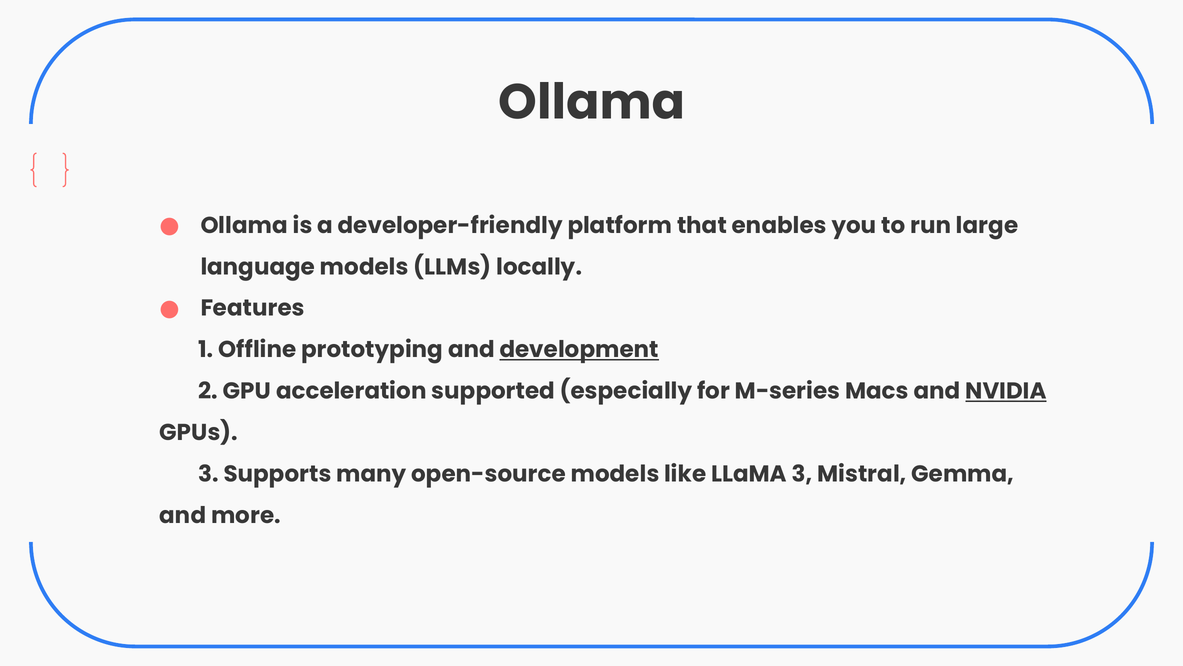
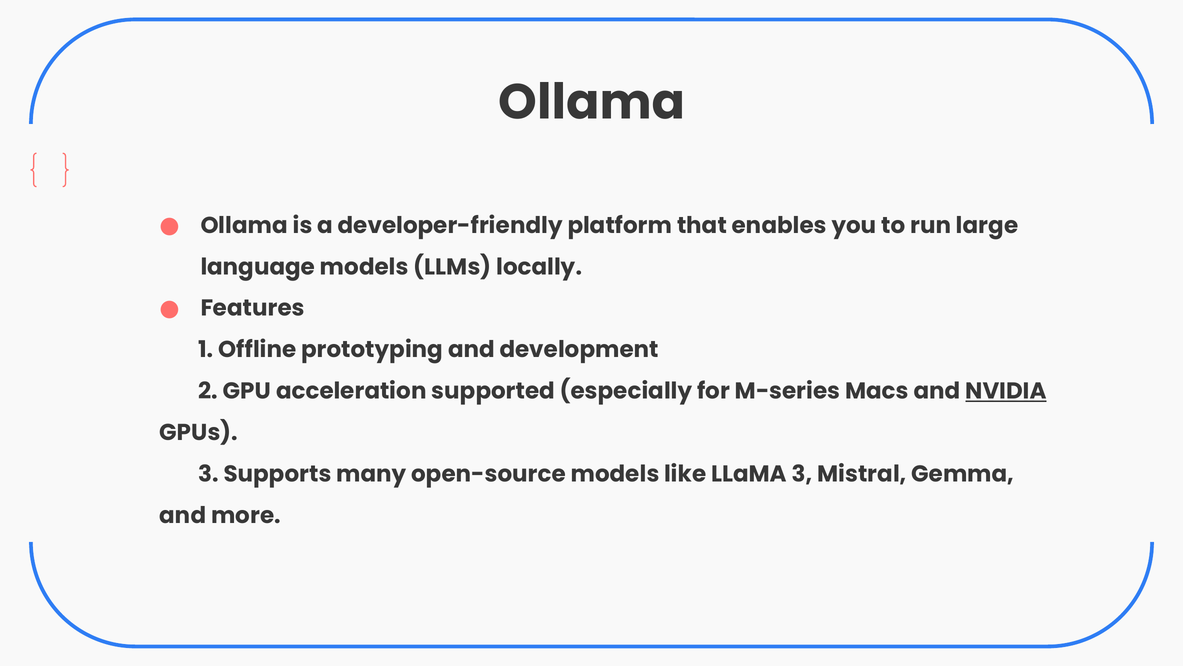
development underline: present -> none (579, 349)
